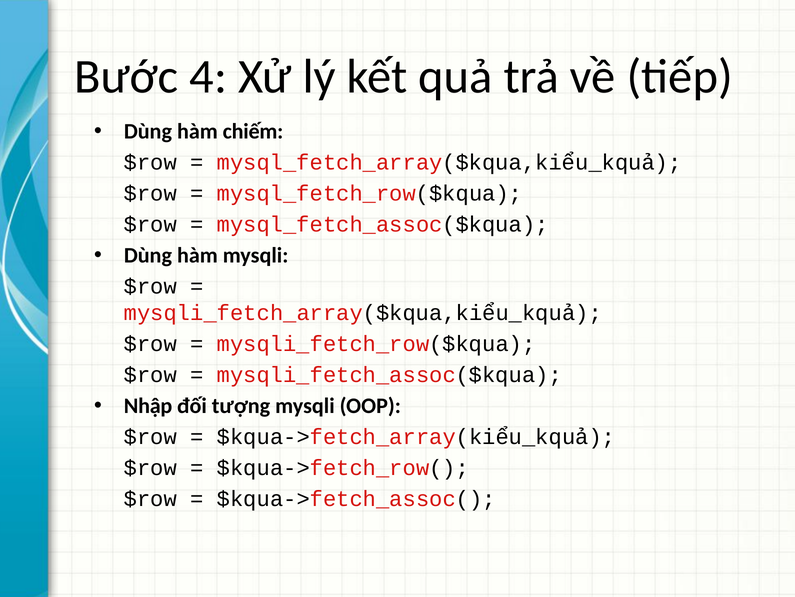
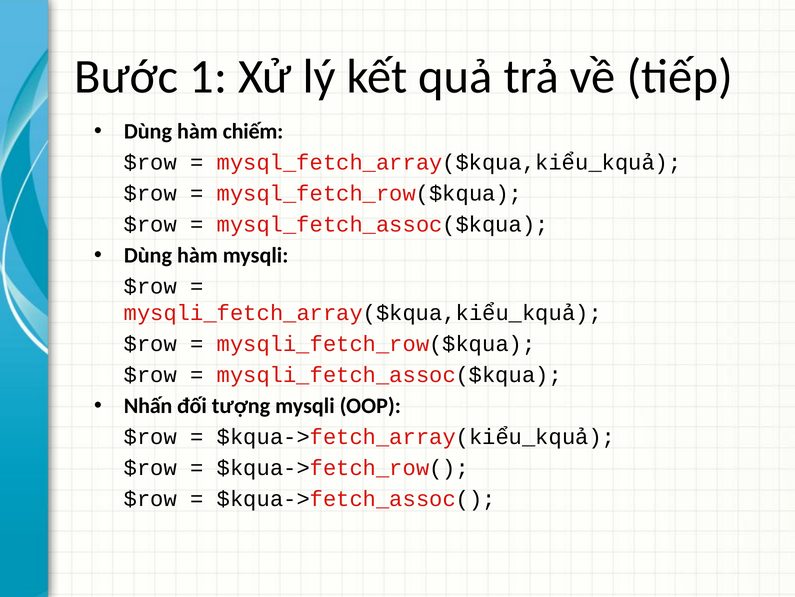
4: 4 -> 1 (208, 77)
Nhập: Nhập -> Nhấn (148, 406)
